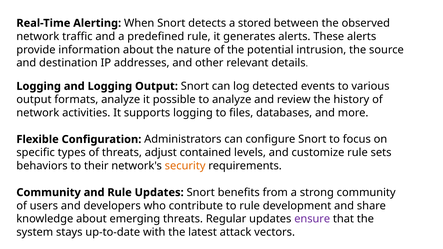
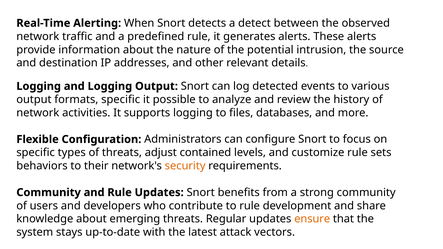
stored: stored -> detect (254, 23)
formats analyze: analyze -> specific (121, 100)
ensure colour: purple -> orange (312, 219)
